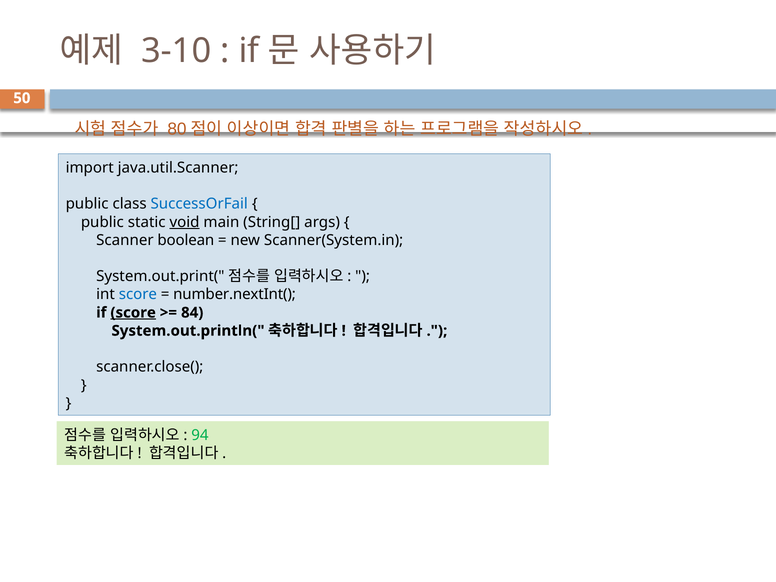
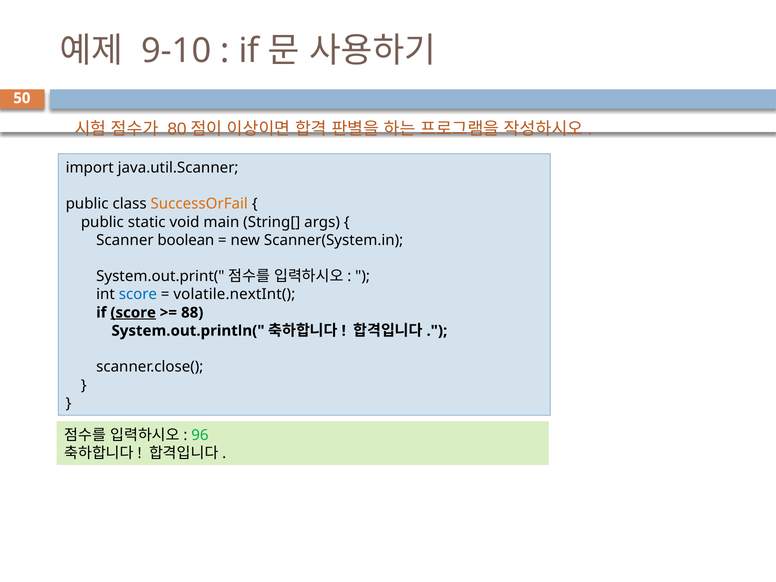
3-10: 3-10 -> 9-10 (176, 51)
SuccessOrFail colour: blue -> orange (199, 204)
void underline: present -> none (185, 222)
number.nextInt(: number.nextInt( -> volatile.nextInt( (234, 295)
84: 84 -> 88 (192, 313)
94: 94 -> 96 (200, 435)
